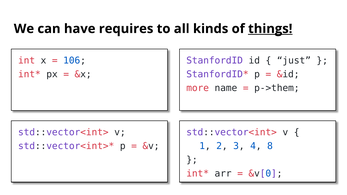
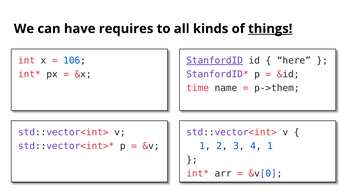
StanfordID underline: none -> present (215, 61)
just: just -> here (294, 61)
more: more -> time (198, 88)
4 8: 8 -> 1 (270, 146)
